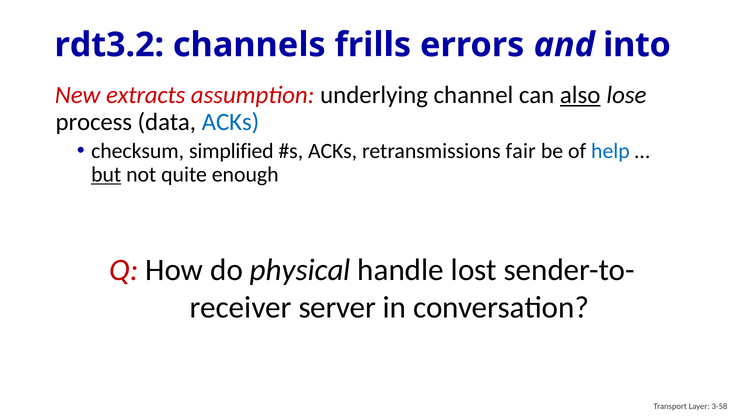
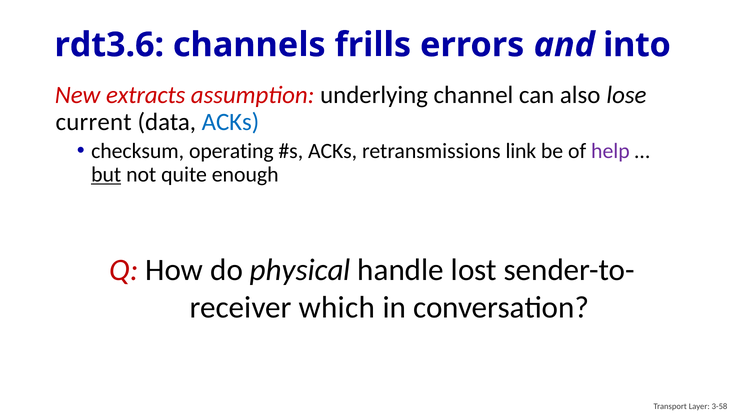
rdt3.2: rdt3.2 -> rdt3.6 (109, 45)
also underline: present -> none (580, 95)
process: process -> current (94, 122)
simplified: simplified -> operating (231, 151)
fair: fair -> link (521, 151)
help colour: blue -> purple (610, 151)
server: server -> which (337, 307)
